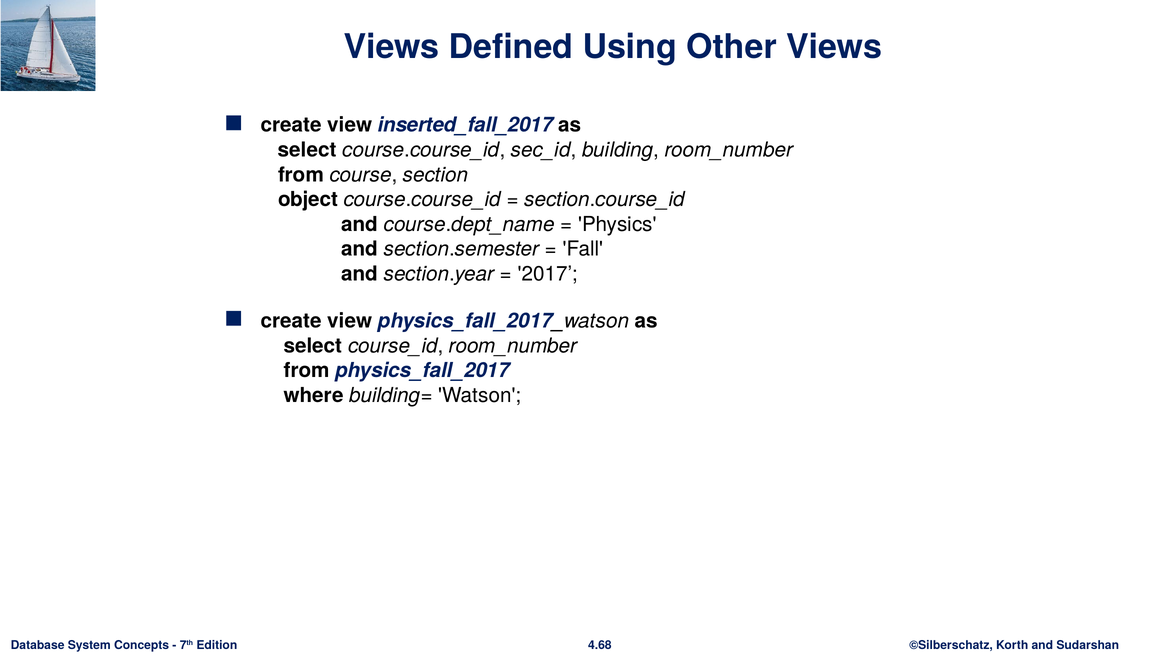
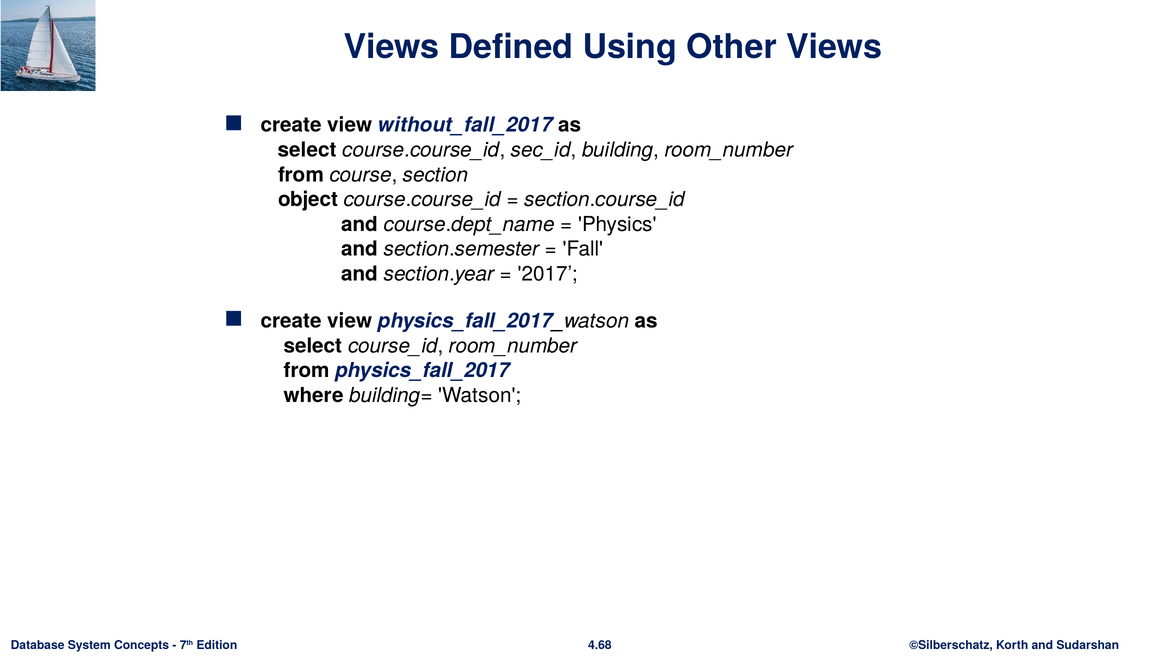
inserted_fall_2017: inserted_fall_2017 -> without_fall_2017 (465, 125)
